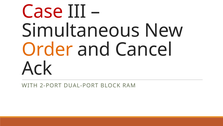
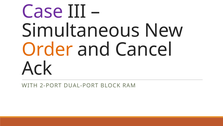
Case colour: red -> purple (42, 11)
